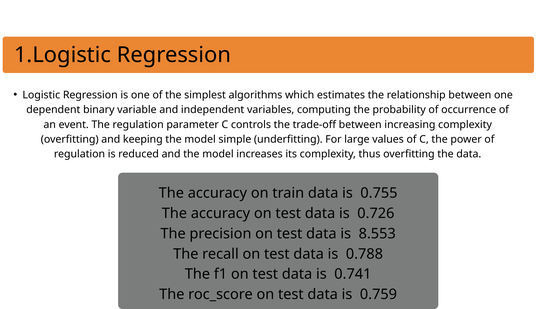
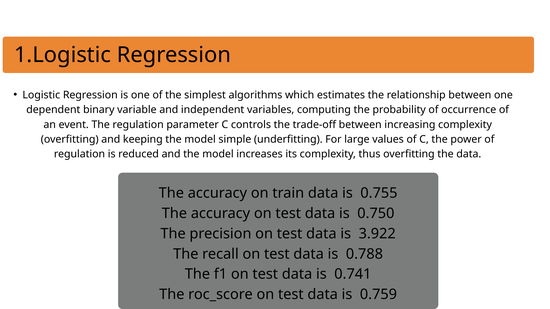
0.726: 0.726 -> 0.750 (376, 214)
8.553: 8.553 -> 3.922 (377, 234)
